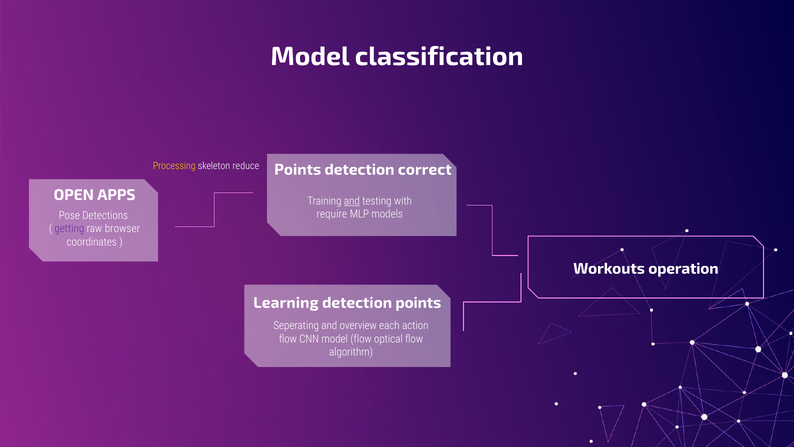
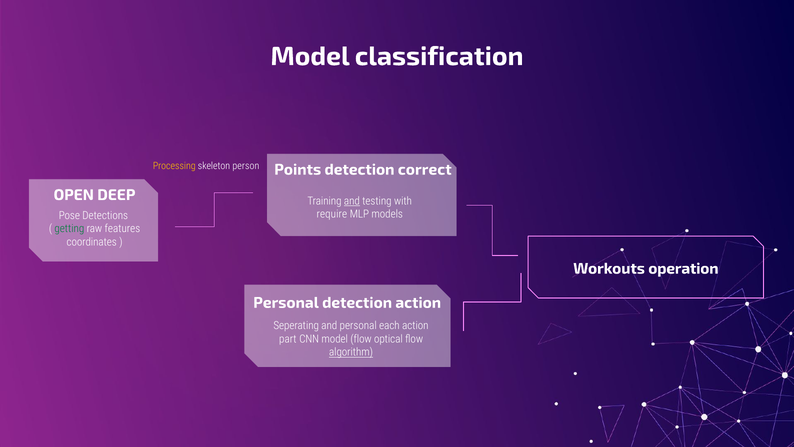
reduce: reduce -> person (246, 166)
APPS: APPS -> DEEP (116, 195)
getting colour: purple -> green (69, 229)
browser: browser -> features (122, 229)
Learning: Learning -> Personal (286, 302)
detection points: points -> action (418, 302)
and overview: overview -> personal (358, 326)
flow: flow -> part (288, 339)
algorithm underline: none -> present (351, 352)
